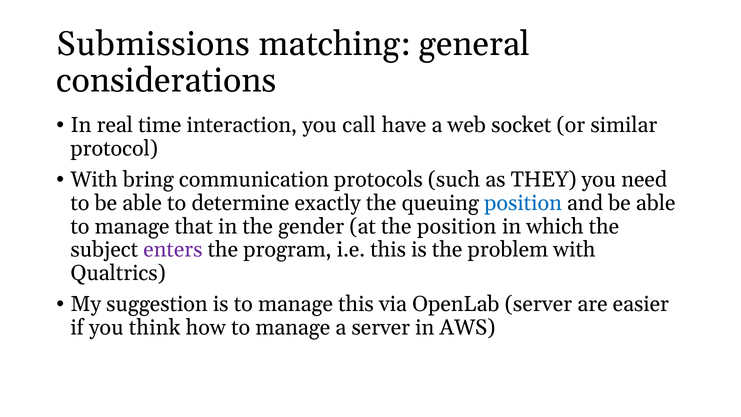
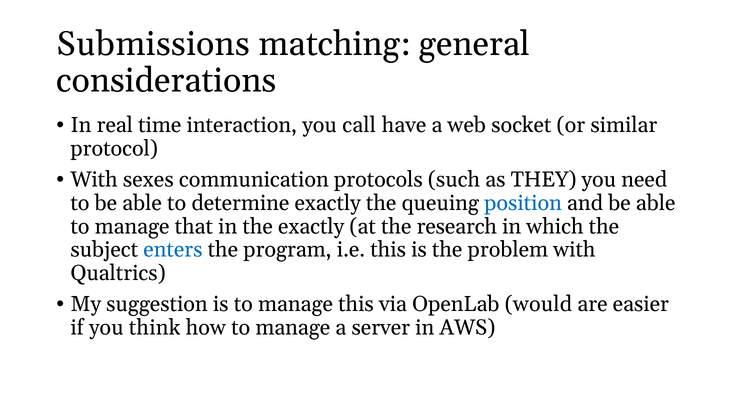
bring: bring -> sexes (148, 180)
the gender: gender -> exactly (311, 226)
the position: position -> research (457, 226)
enters colour: purple -> blue (173, 250)
OpenLab server: server -> would (538, 304)
